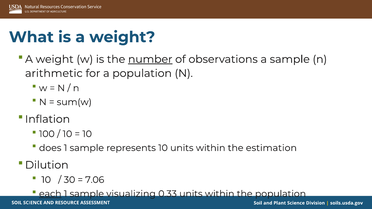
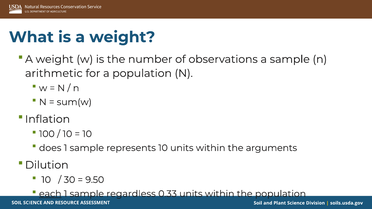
number underline: present -> none (150, 59)
estimation: estimation -> arguments (271, 148)
7.06: 7.06 -> 9.50 (95, 180)
visualizing: visualizing -> regardless (131, 194)
